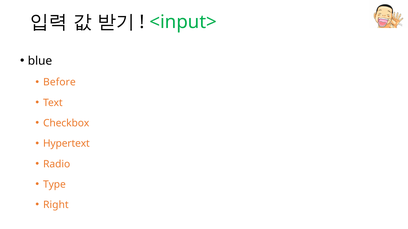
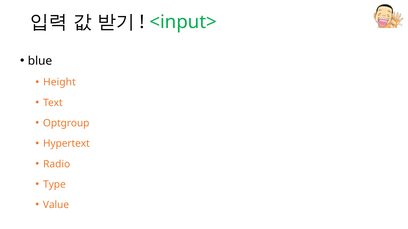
Before: Before -> Height (59, 82)
Checkbox: Checkbox -> Optgroup (66, 123)
Right: Right -> Value (56, 205)
